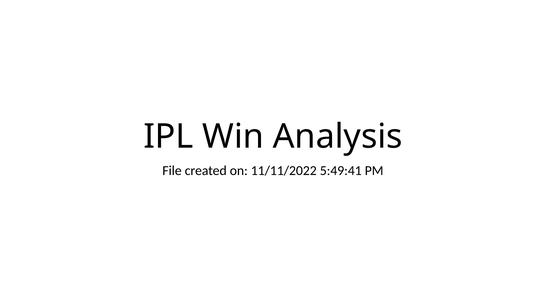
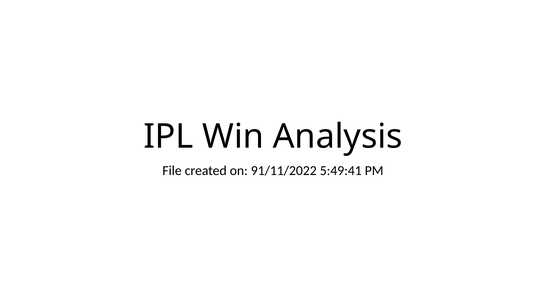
11/11/2022: 11/11/2022 -> 91/11/2022 (284, 171)
